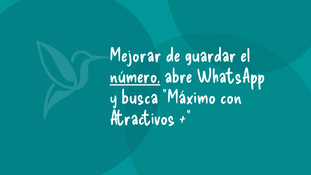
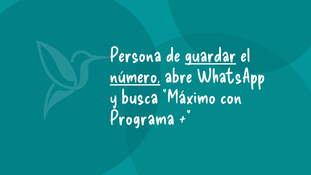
Mejorar: Mejorar -> Persona (136, 55)
guardar underline: none -> present (211, 55)
Atractivos: Atractivos -> Programa (142, 118)
